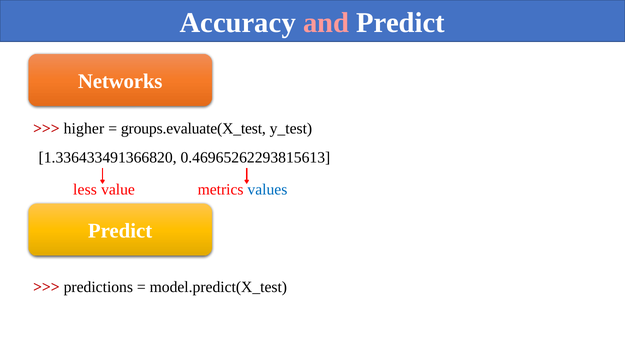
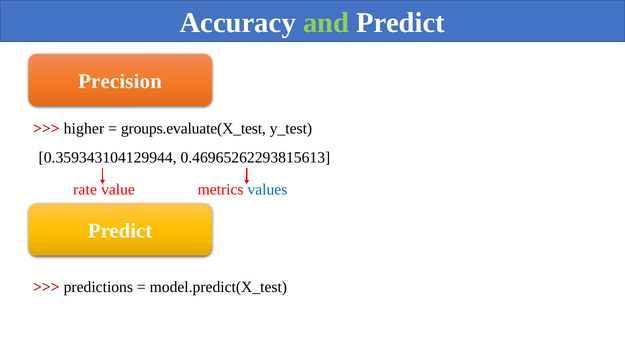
and colour: pink -> light green (326, 23)
Networks: Networks -> Precision (120, 81)
1.336433491366820: 1.336433491366820 -> 0.359343104129944 (108, 157)
less: less -> rate (85, 189)
